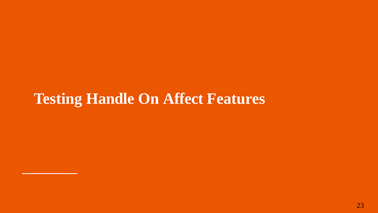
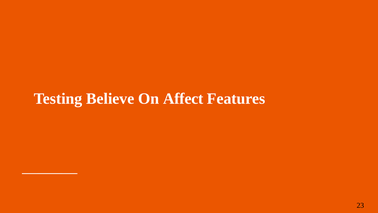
Handle: Handle -> Believe (110, 99)
